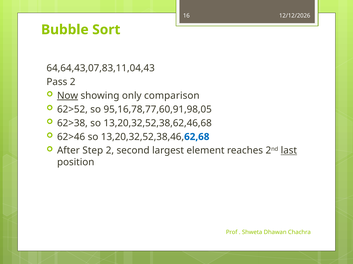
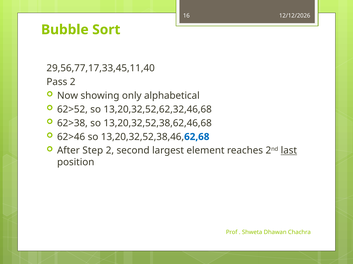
64,64,43,07,83,11,04,43: 64,64,43,07,83,11,04,43 -> 29,56,77,17,33,45,11,40 (101, 68)
Now underline: present -> none (68, 96)
comparison: comparison -> alphabetical (172, 96)
95,16,78,77,60,91,98,05: 95,16,78,77,60,91,98,05 -> 13,20,32,52,62,32,46,68 (158, 110)
